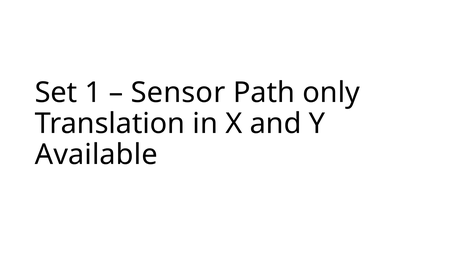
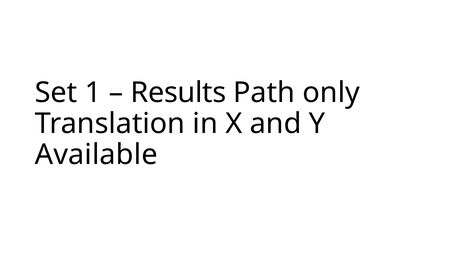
Sensor: Sensor -> Results (178, 93)
